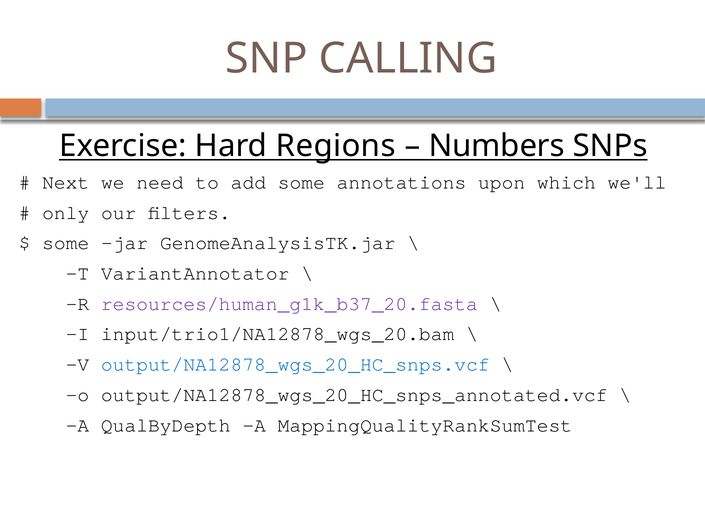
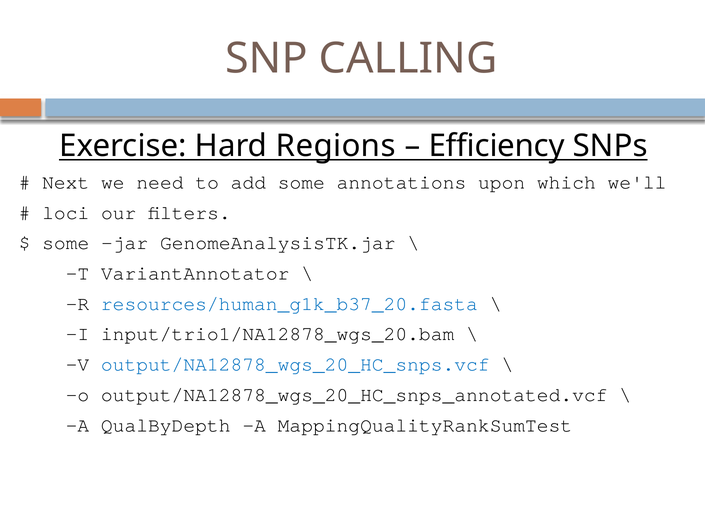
Numbers: Numbers -> Efficiency (497, 146)
only: only -> loci (66, 213)
resources/human_g1k_b37_20.fasta colour: purple -> blue (289, 304)
